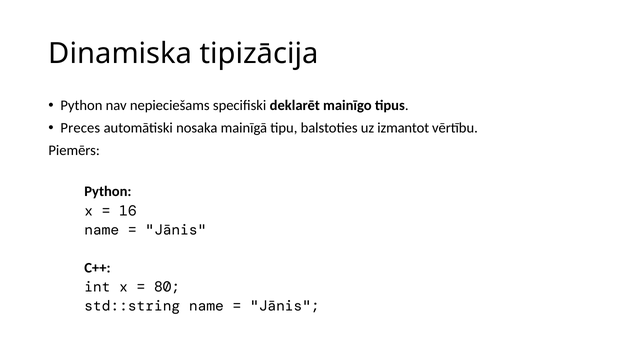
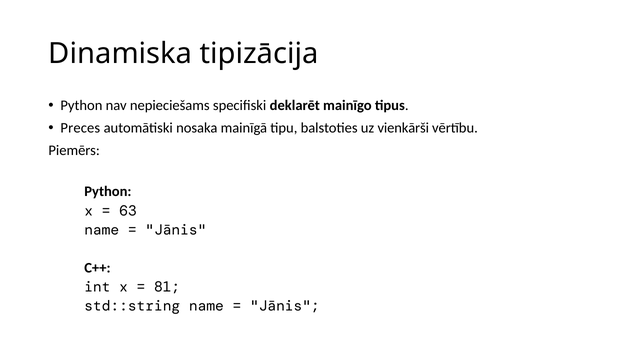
izmantot: izmantot -> vienkārši (403, 128)
16: 16 -> 63 (128, 211)
80: 80 -> 81 (167, 287)
